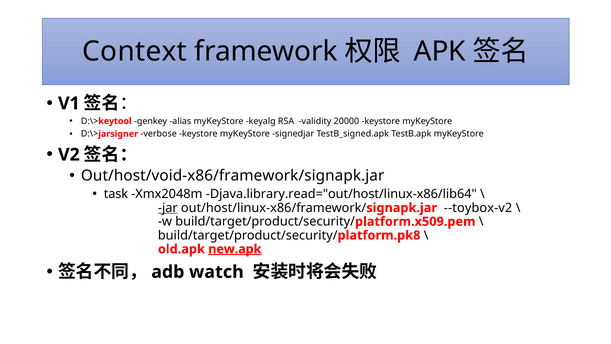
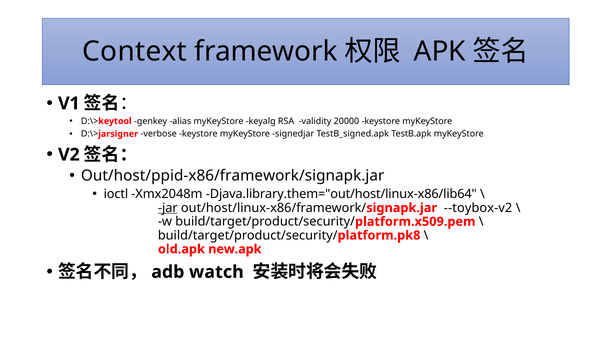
Out/host/void-x86/framework/signapk.jar: Out/host/void-x86/framework/signapk.jar -> Out/host/ppid-x86/framework/signapk.jar (233, 176)
task: task -> ioctl (116, 194)
Djava.library.read="out/host/linux-x86/lib64: Djava.library.read="out/host/linux-x86/lib64 -> Djava.library.them="out/host/linux-x86/lib64 (341, 194)
new.apk underline: present -> none (235, 249)
